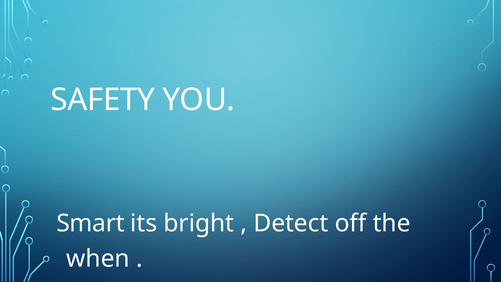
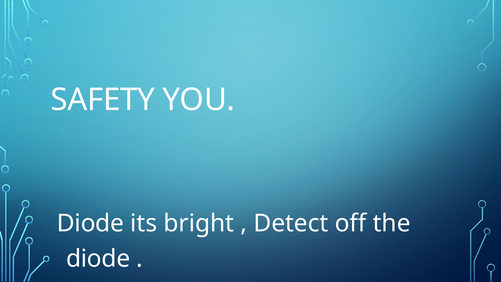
Smart: Smart -> Diode (90, 223)
when: when -> diode (98, 258)
